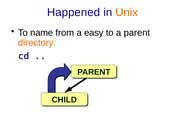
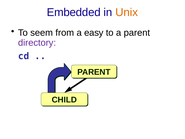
Happened: Happened -> Embedded (74, 12)
name: name -> seem (42, 33)
directory colour: orange -> purple (37, 43)
